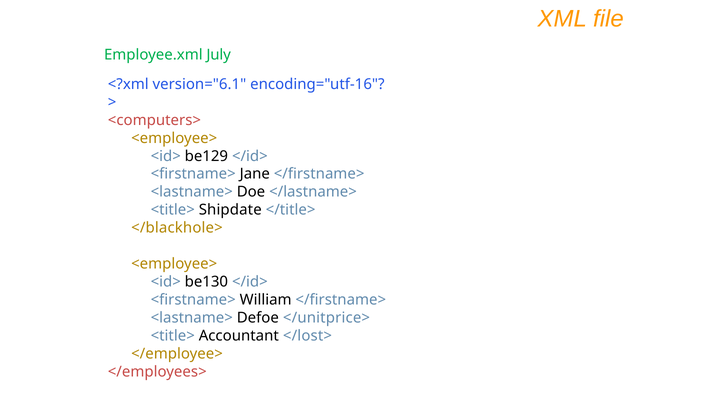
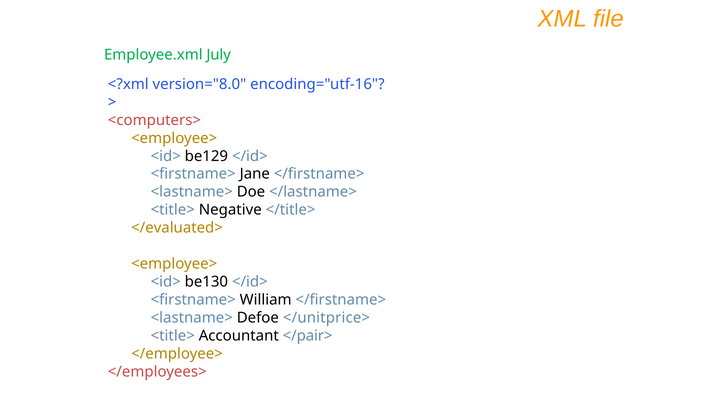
version="6.1: version="6.1 -> version="8.0 (199, 84)
Shipdate: Shipdate -> Negative (230, 210)
</blackhole>: </blackhole> -> </evaluated> (177, 228)
</lost>: </lost> -> </pair> (308, 336)
